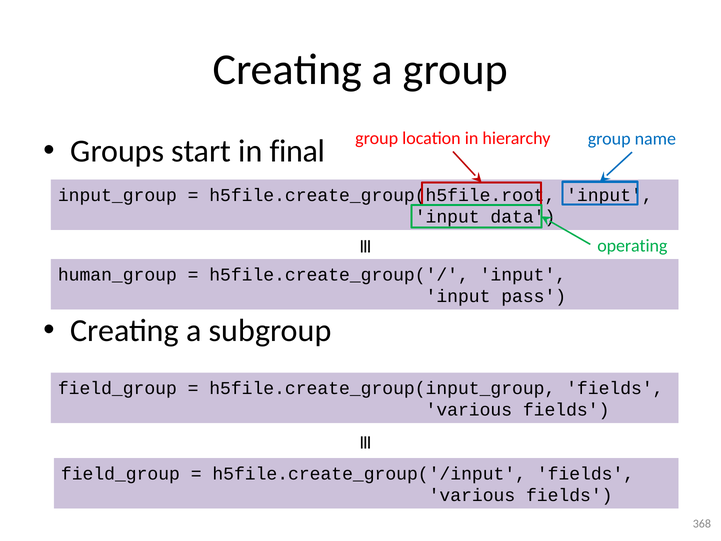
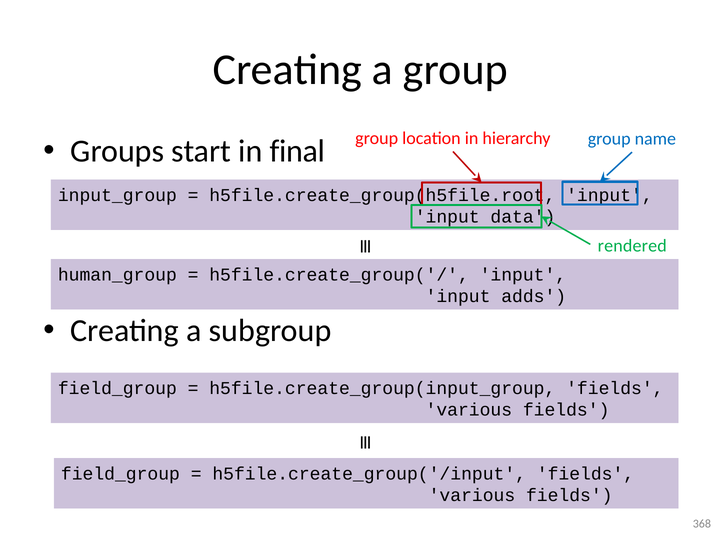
operating: operating -> rendered (632, 245)
pass: pass -> adds (534, 296)
